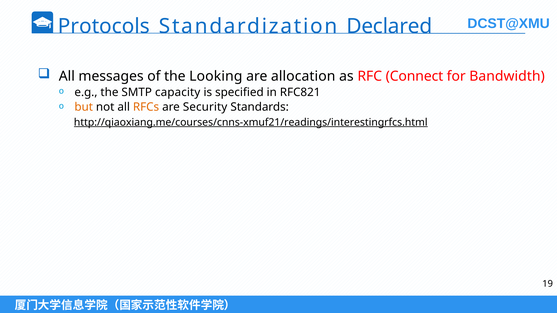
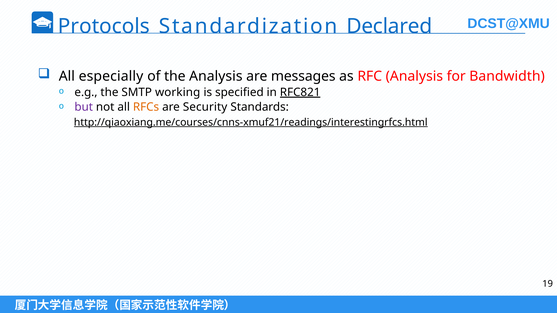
messages: messages -> especially (111, 76)
the Looking: Looking -> Analysis (216, 76)
allocation: allocation -> messages (303, 76)
RFC Connect: Connect -> Analysis (414, 76)
capacity: capacity -> working (178, 92)
RFC821 underline: none -> present (300, 92)
but colour: orange -> purple (84, 107)
